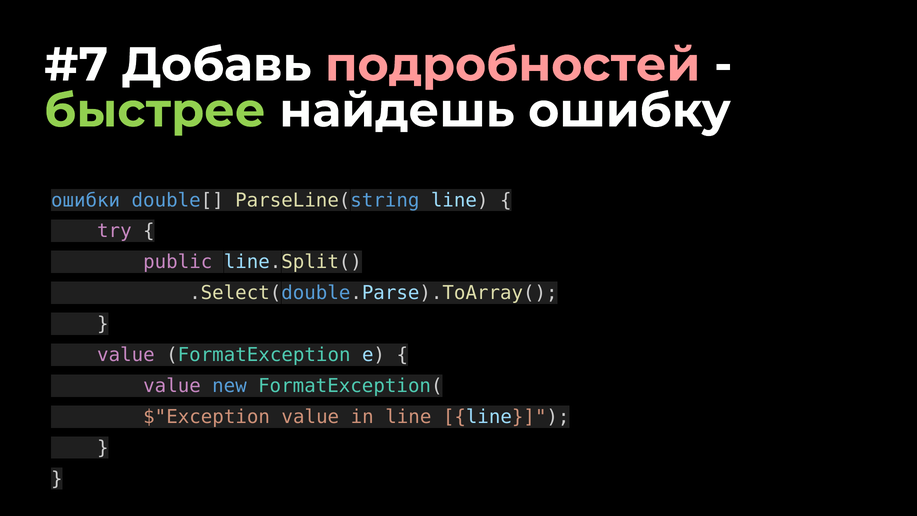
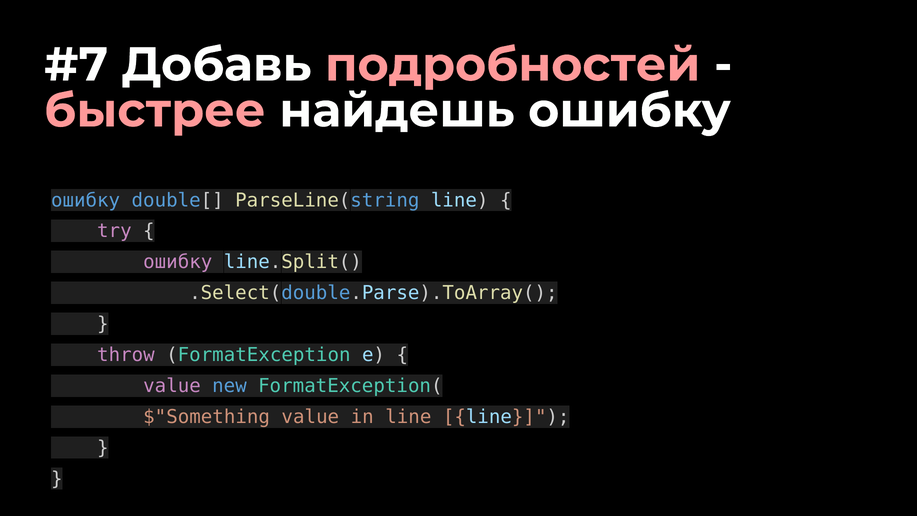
быстрее colour: light green -> pink (155, 111)
ошибки: ошибки -> ошибку (86, 200)
public: public -> ошибку (178, 262)
value: value -> throw (126, 355)
$"Exception: $"Exception -> $"Something (207, 417)
